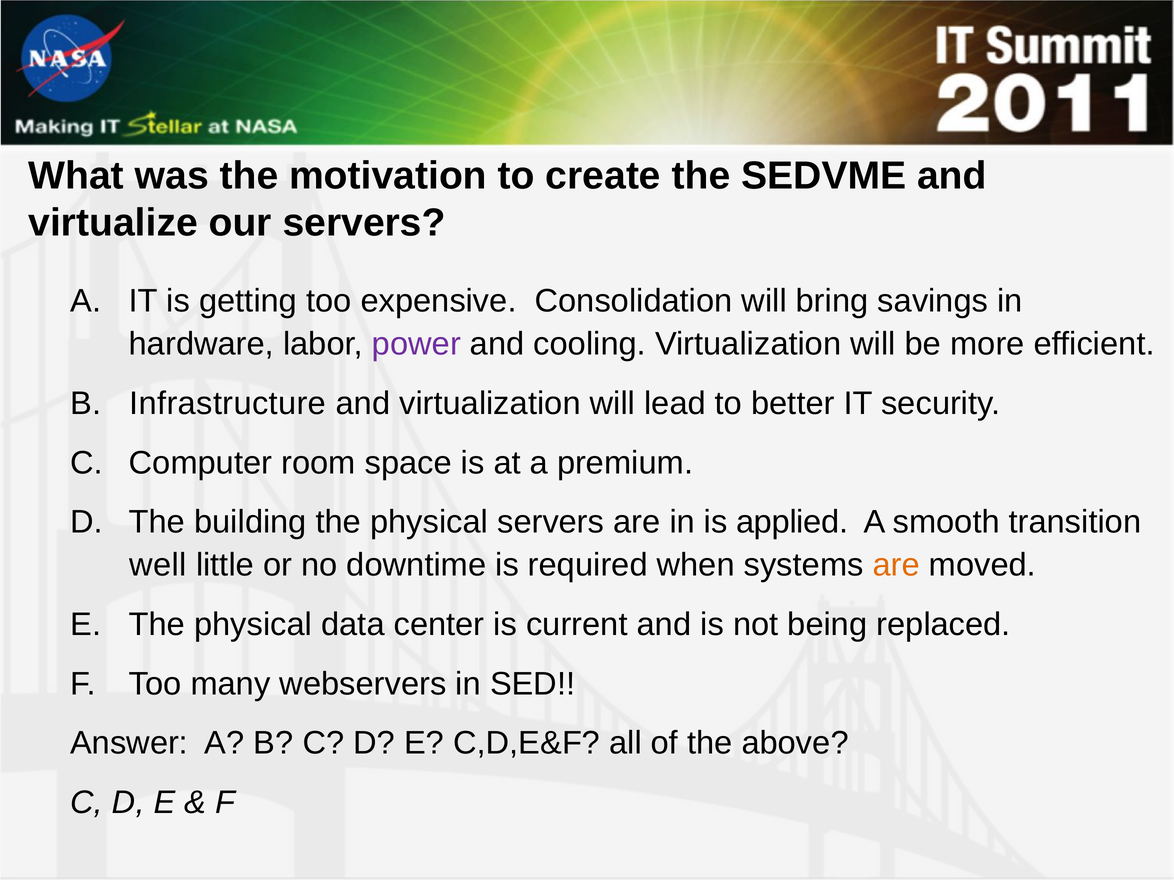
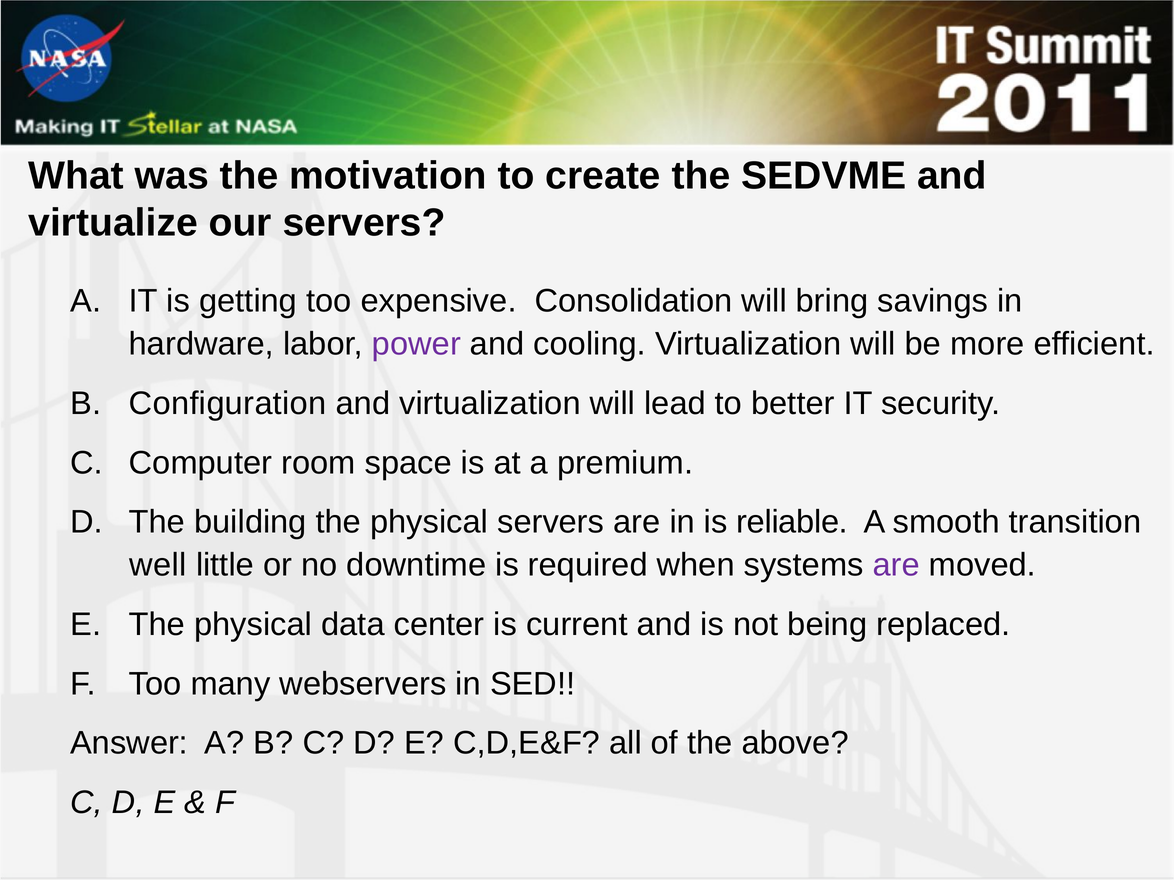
Infrastructure: Infrastructure -> Configuration (228, 404)
applied: applied -> reliable (792, 522)
are colour: orange -> purple (896, 565)
